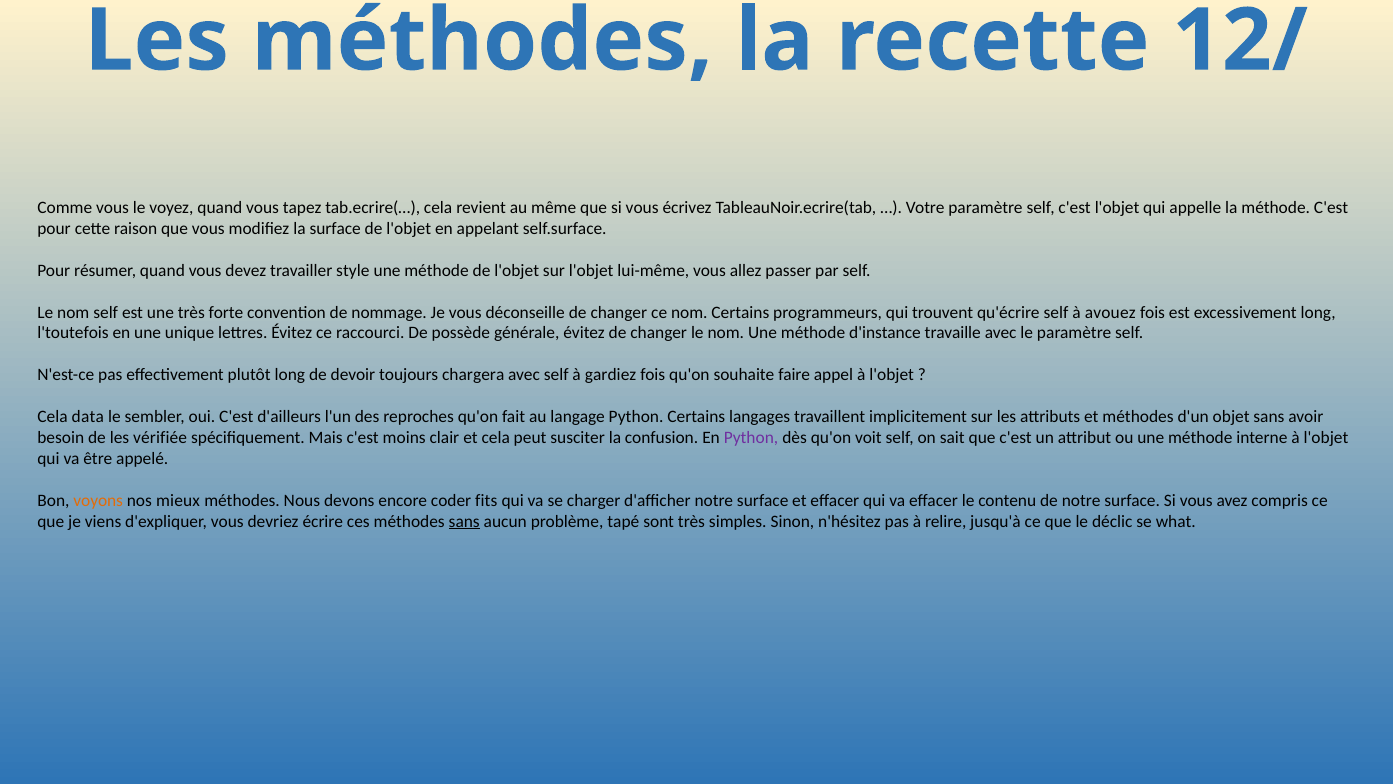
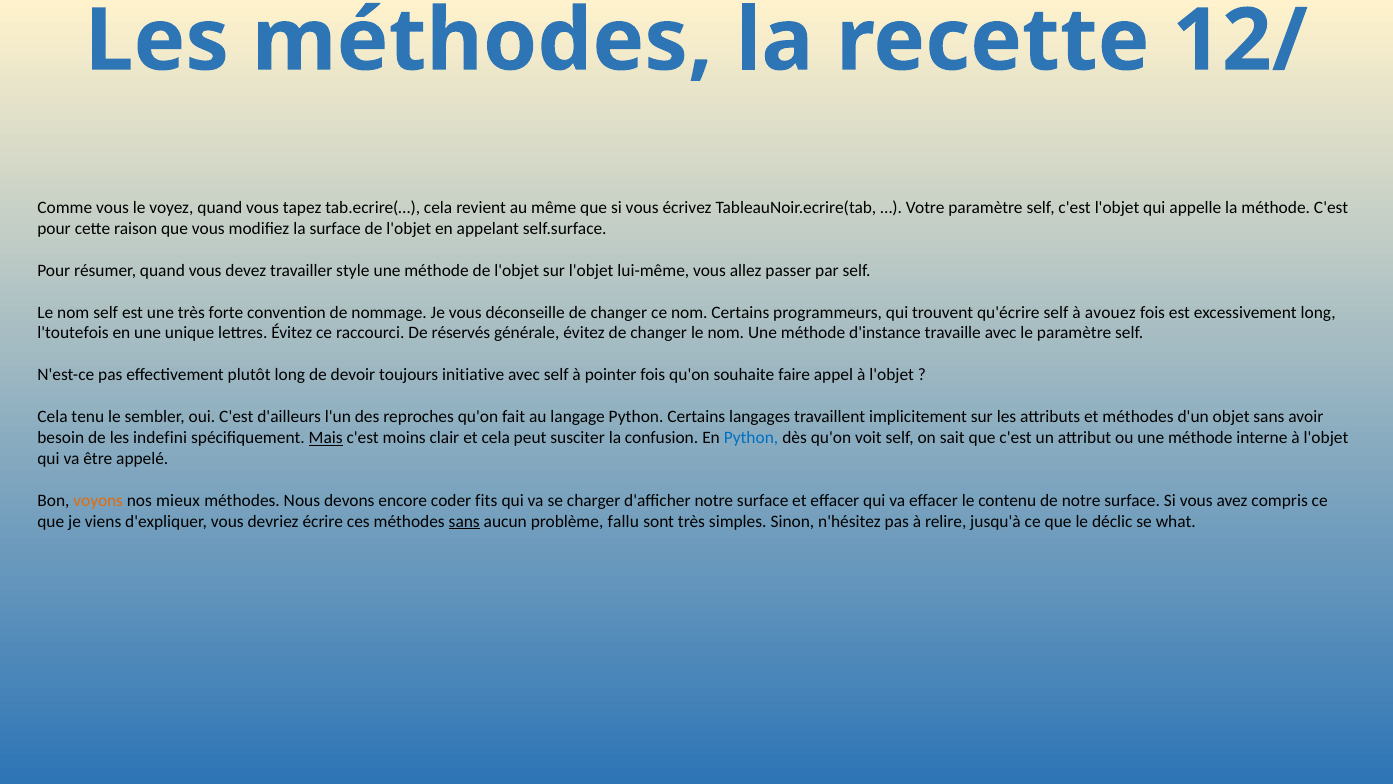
possède: possède -> réservés (461, 333)
chargera: chargera -> initiative (473, 375)
gardiez: gardiez -> pointer (611, 375)
data: data -> tenu (88, 417)
vérifiée: vérifiée -> indefini (160, 438)
Mais underline: none -> present (326, 438)
Python colour: purple -> blue (751, 438)
tapé: tapé -> fallu (623, 521)
